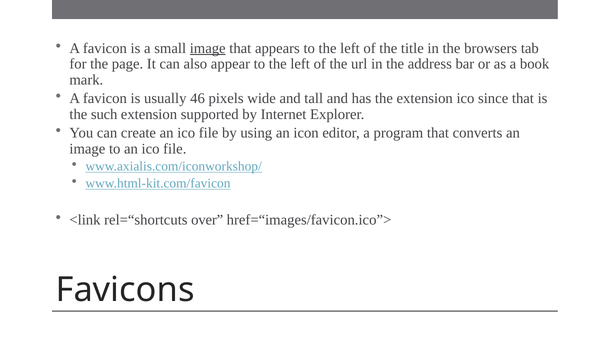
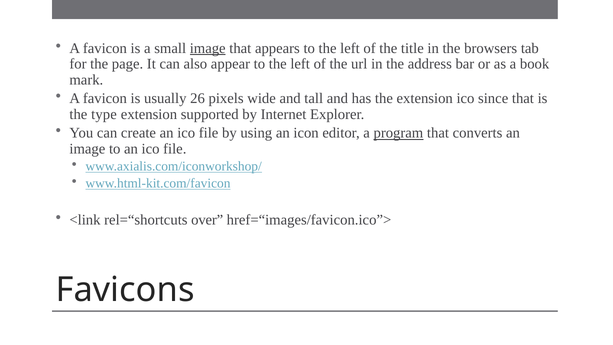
46: 46 -> 26 (198, 98)
such: such -> type (104, 114)
program underline: none -> present (398, 133)
